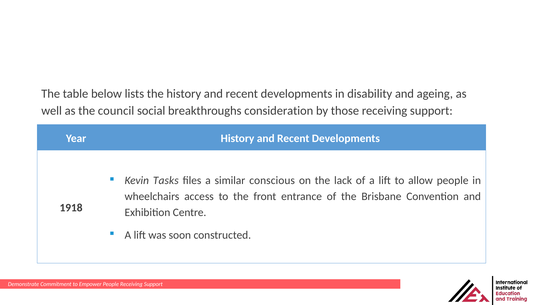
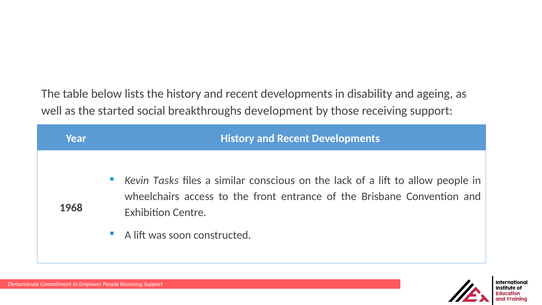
council: council -> started (116, 111)
consideration: consideration -> development (279, 111)
1918: 1918 -> 1968 (71, 208)
